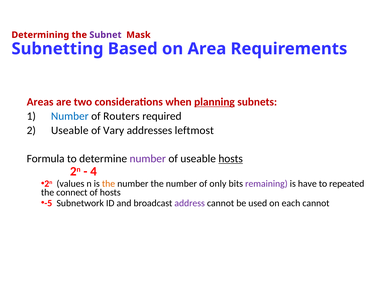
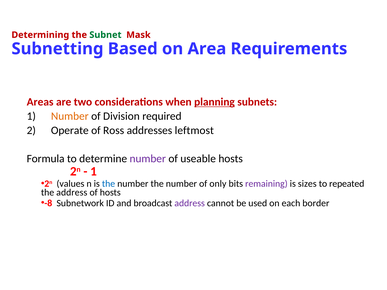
Subnet colour: purple -> green (105, 35)
Number colour: blue -> orange (70, 116)
Routers: Routers -> Division (121, 116)
2 Useable: Useable -> Operate (70, 130)
Vary: Vary -> Ross (114, 130)
hosts underline: present -> none (231, 159)
4: 4 -> 1 (94, 172)
the colour: orange -> blue (109, 184)
have: have -> sizes (307, 184)
the connect: connect -> address (72, 193)
-5: -5 -> -8 (48, 203)
each cannot: cannot -> border (316, 203)
